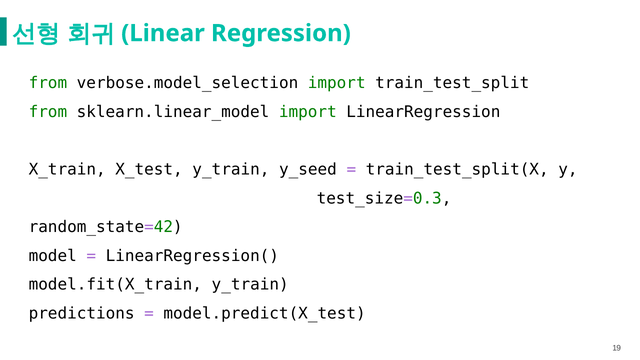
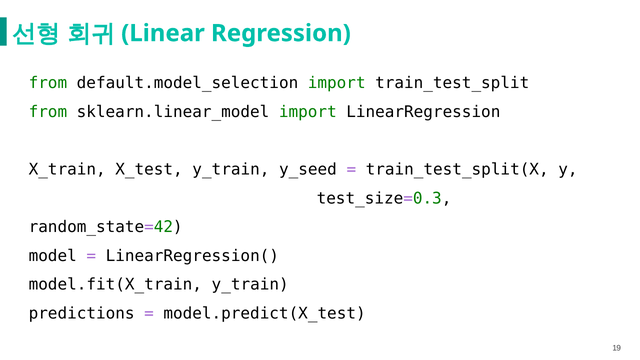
verbose.model_selection: verbose.model_selection -> default.model_selection (188, 83)
